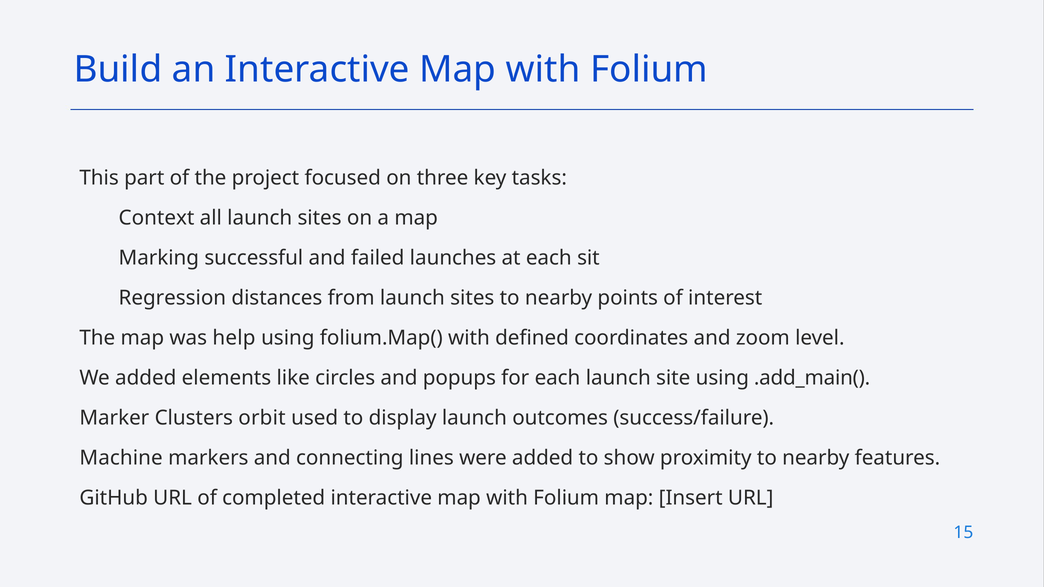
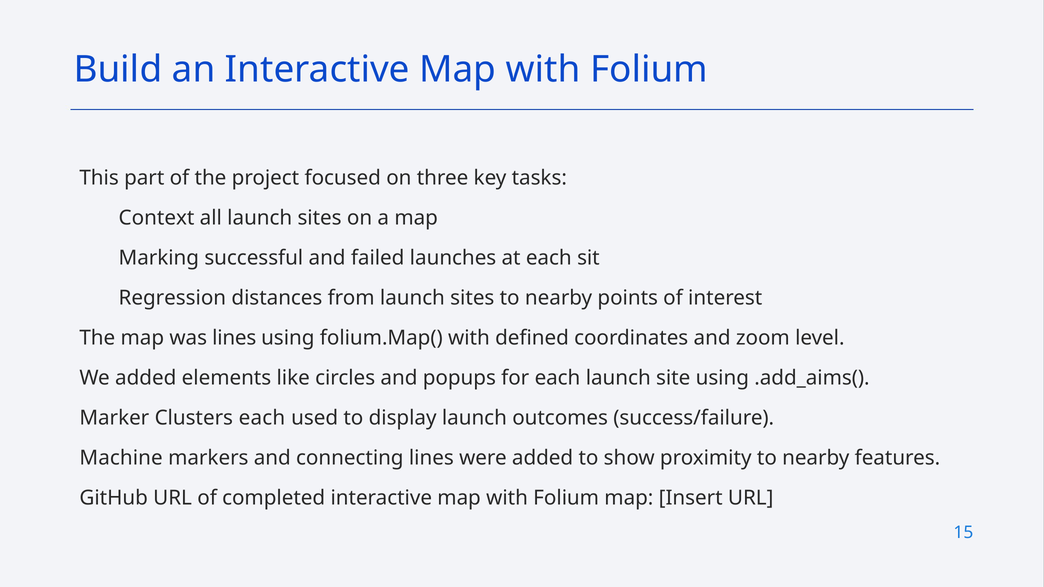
was help: help -> lines (234, 338)
.add_main(: .add_main( -> .add_aims( (812, 378)
Clusters orbit: orbit -> each (262, 418)
